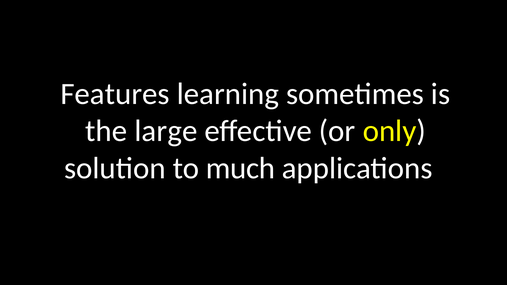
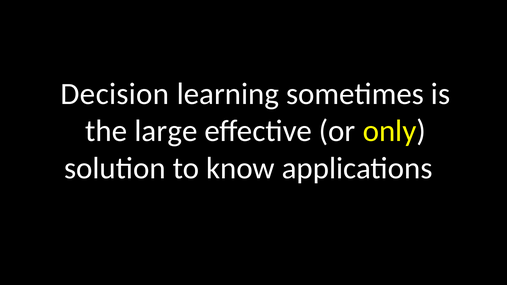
Features: Features -> Decision (115, 94)
much: much -> know (240, 168)
